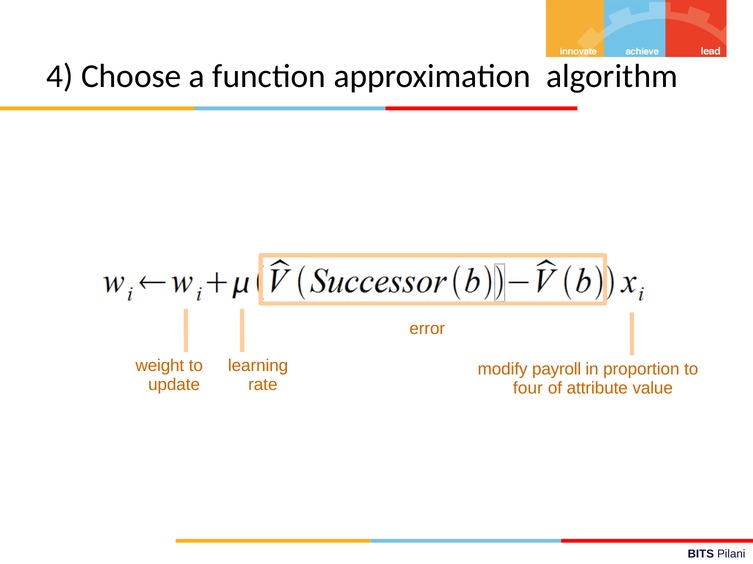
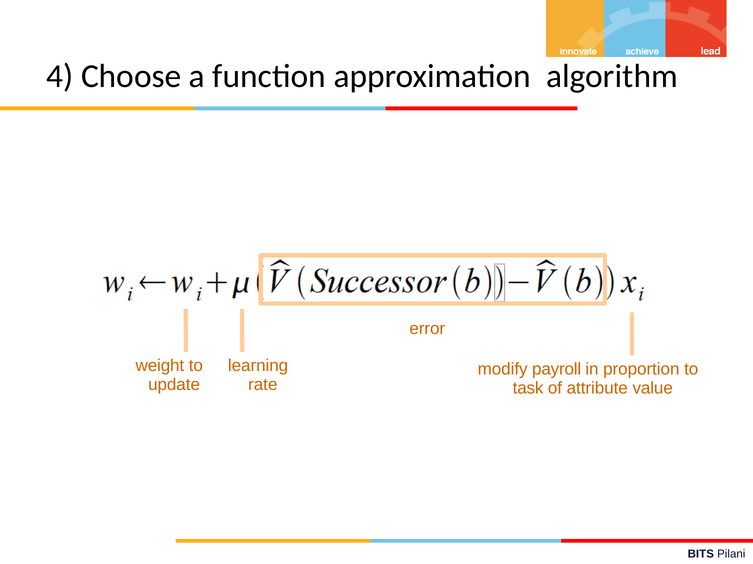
four: four -> task (528, 389)
